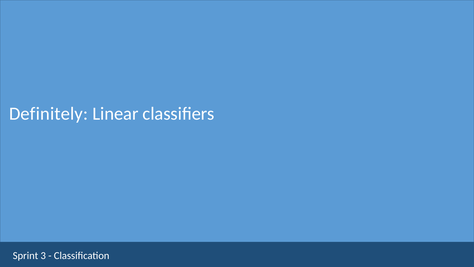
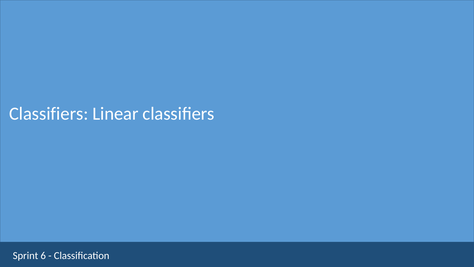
Definitely: Definitely -> Classifiers (49, 114)
3: 3 -> 6 (43, 255)
